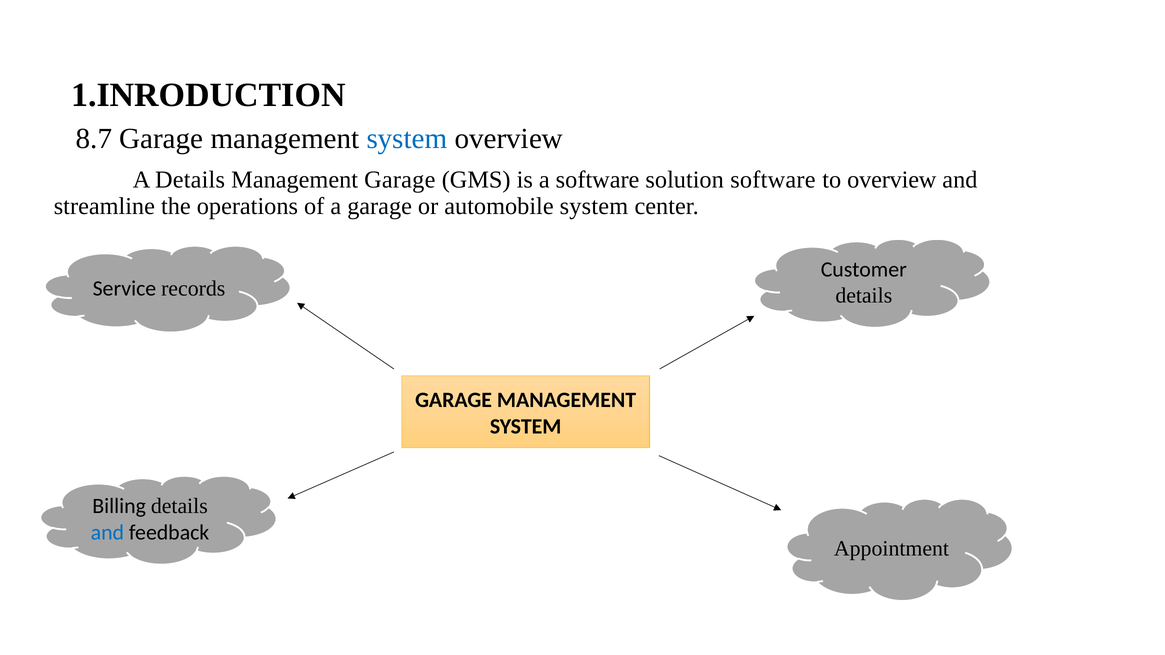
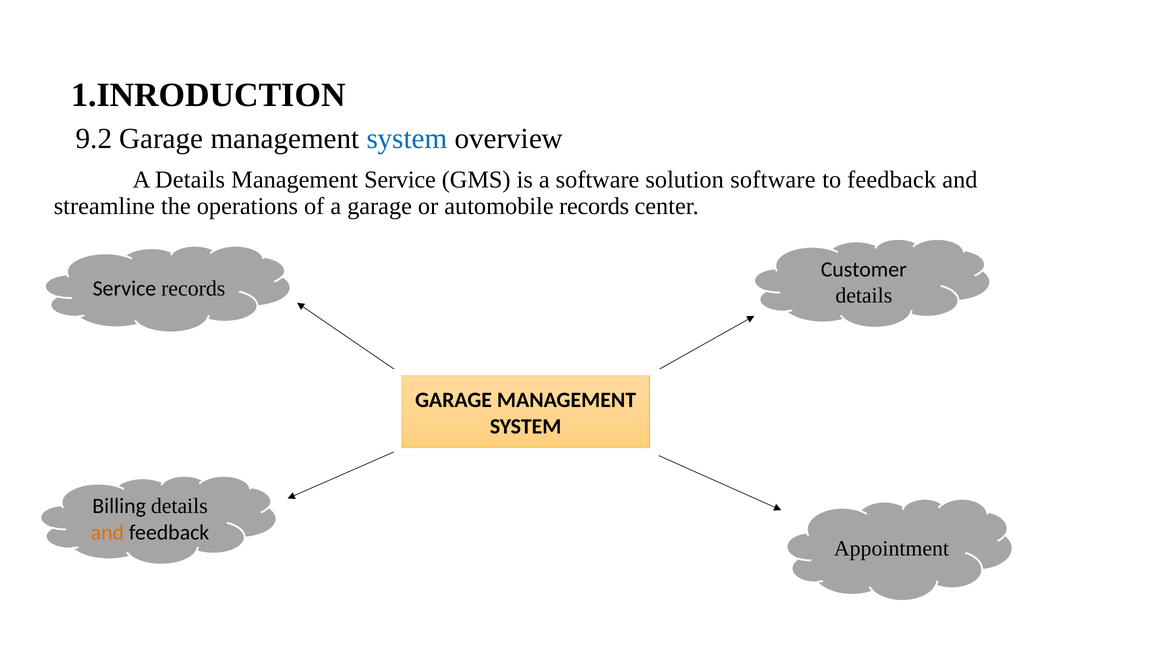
8.7: 8.7 -> 9.2 (94, 139)
Management Garage: Garage -> Service (400, 180)
to overview: overview -> feedback (892, 180)
automobile system: system -> records (594, 206)
and colour: blue -> orange (107, 533)
